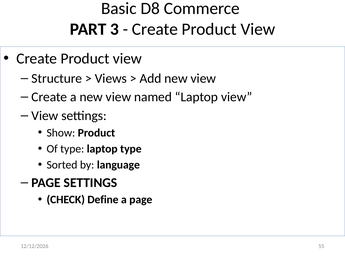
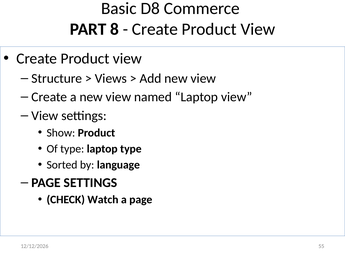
3: 3 -> 8 (115, 29)
Define: Define -> Watch (103, 200)
